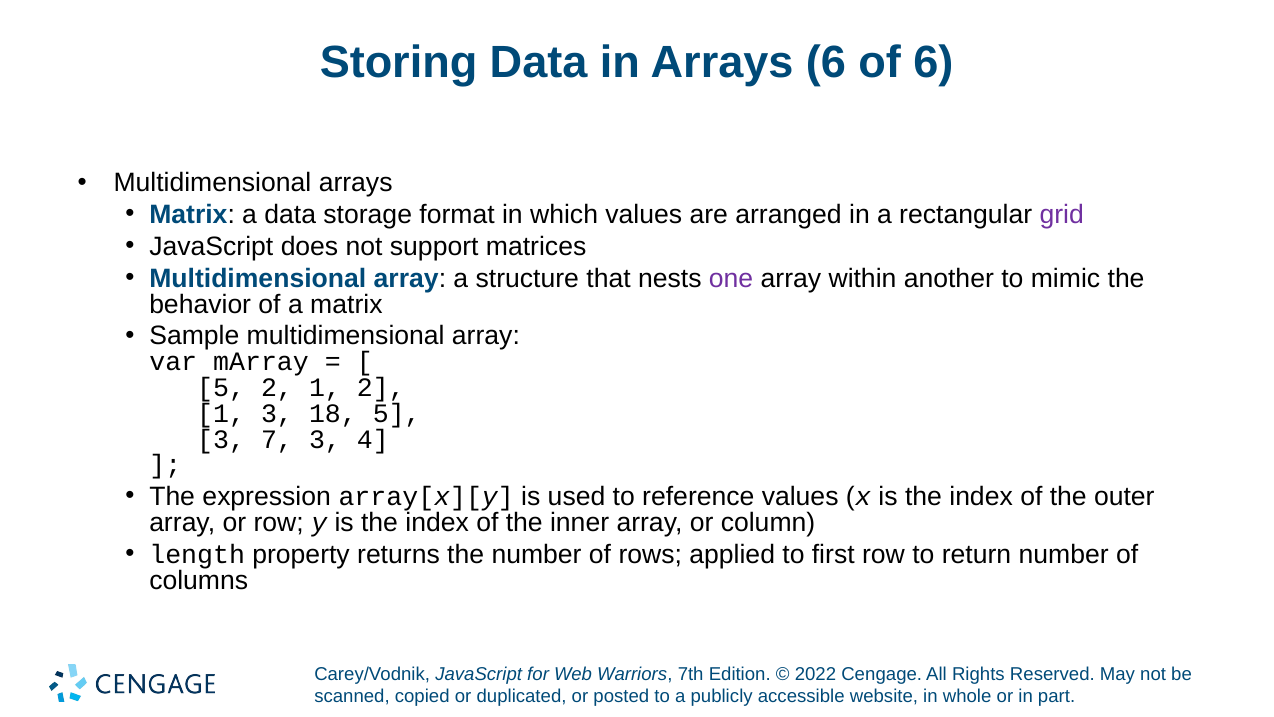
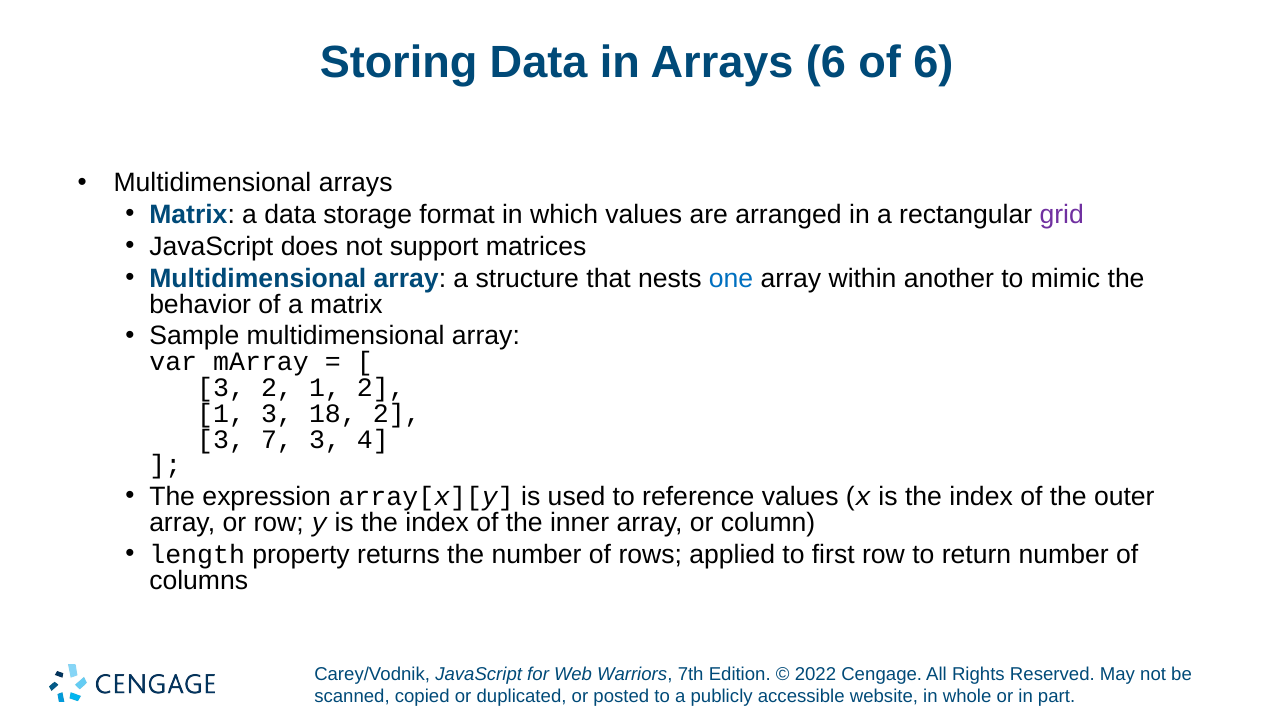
one colour: purple -> blue (731, 278)
5: 5 -> 3 (221, 388)
18 5: 5 -> 2 (397, 413)
